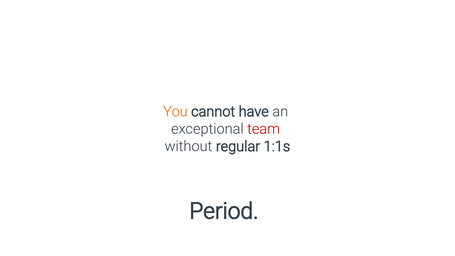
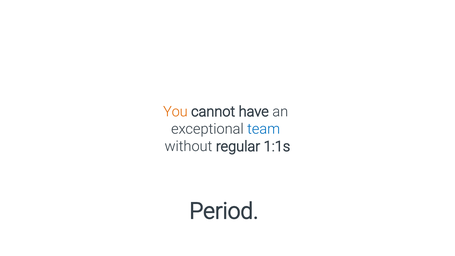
team colour: red -> blue (264, 129)
